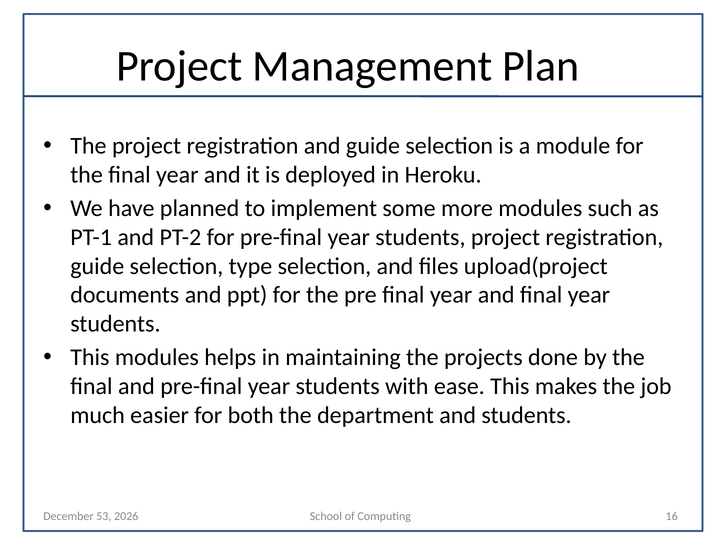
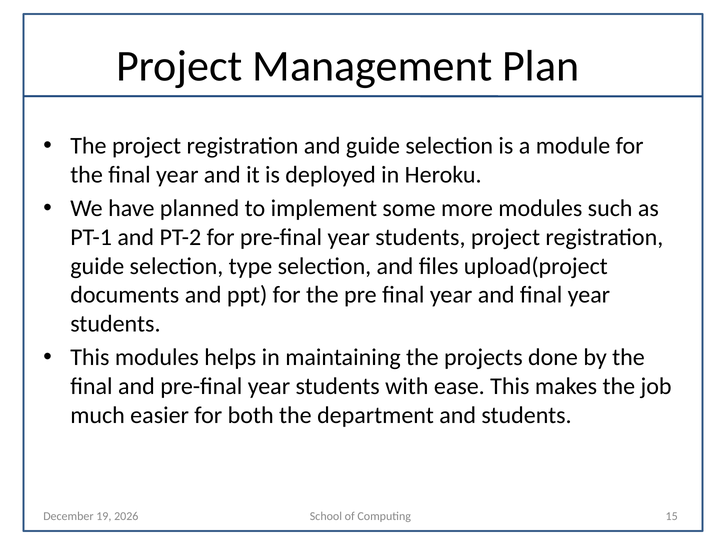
53: 53 -> 19 (104, 516)
16: 16 -> 15 (672, 516)
